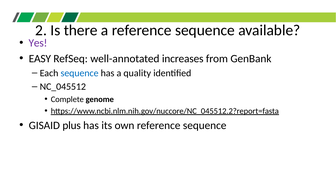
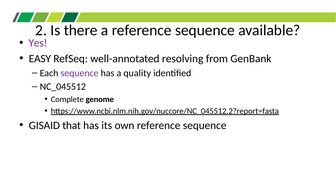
increases: increases -> resolving (183, 59)
sequence colour: blue -> purple (80, 73)
plus: plus -> that (72, 125)
